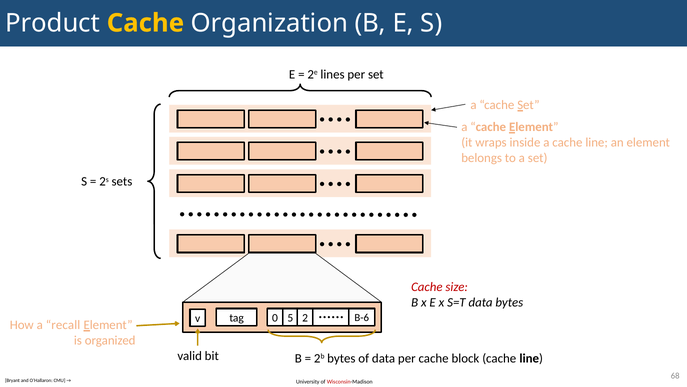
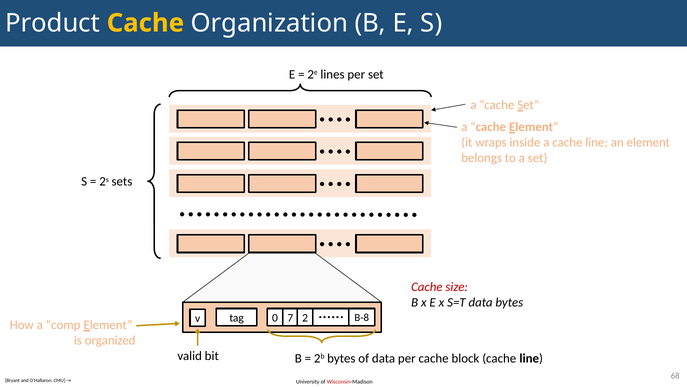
5: 5 -> 7 (290, 317)
B-6: B-6 -> B-8 (362, 317)
recall: recall -> comp (63, 325)
